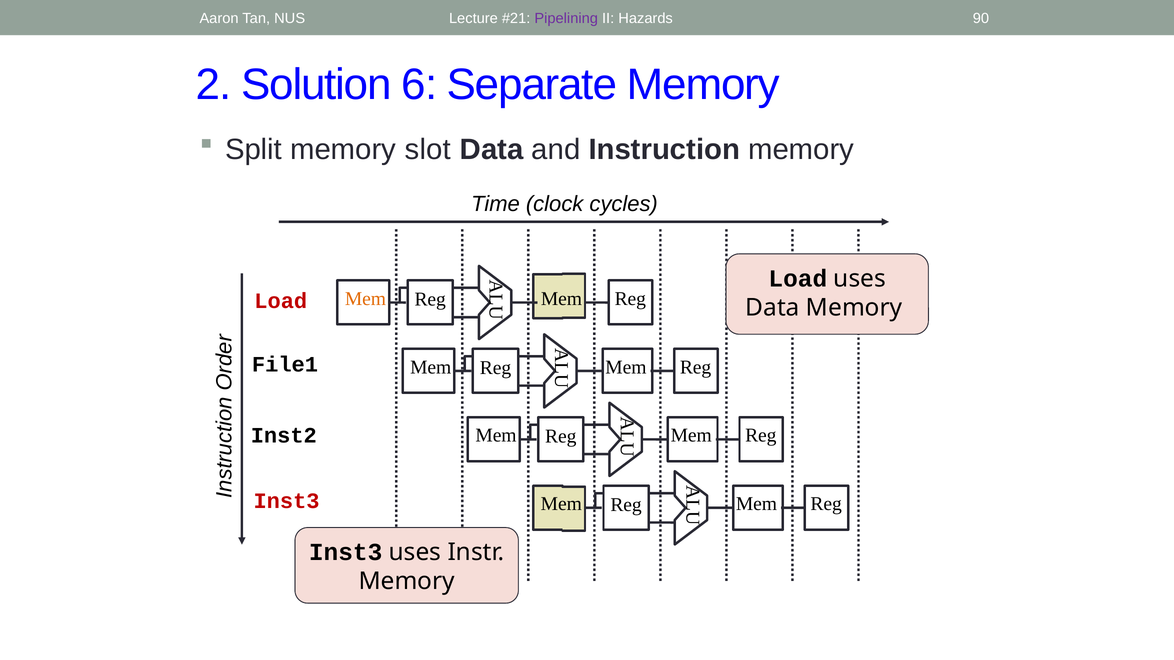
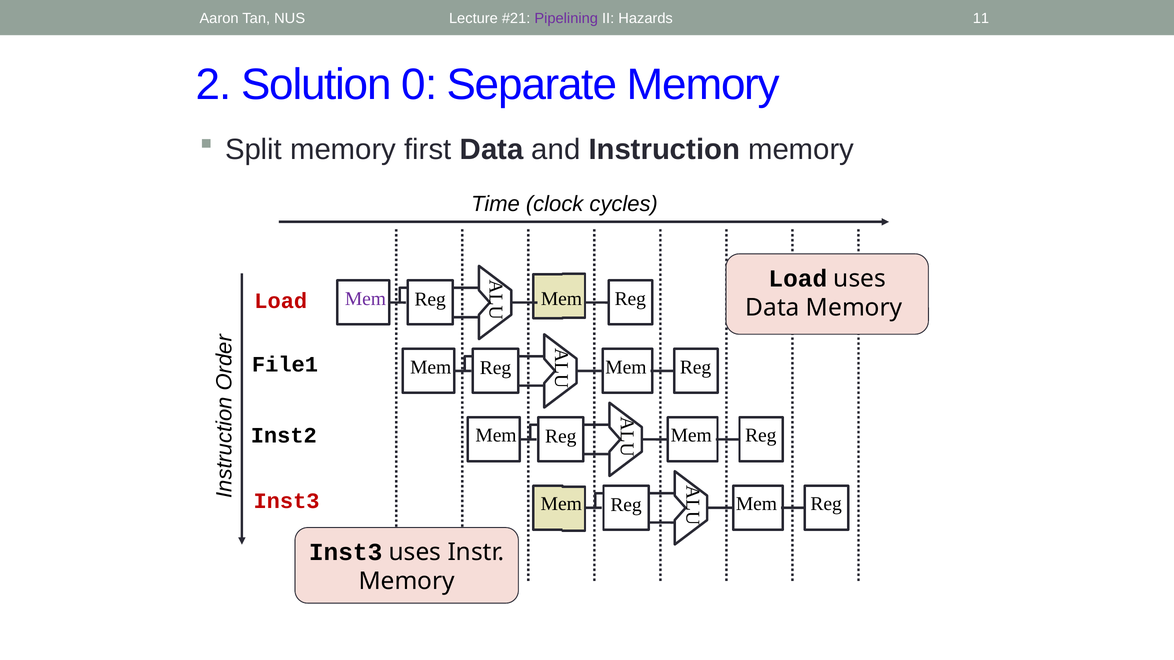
90: 90 -> 11 (981, 19)
6: 6 -> 0 (419, 85)
slot: slot -> first (428, 150)
Mem colour: orange -> purple (365, 299)
